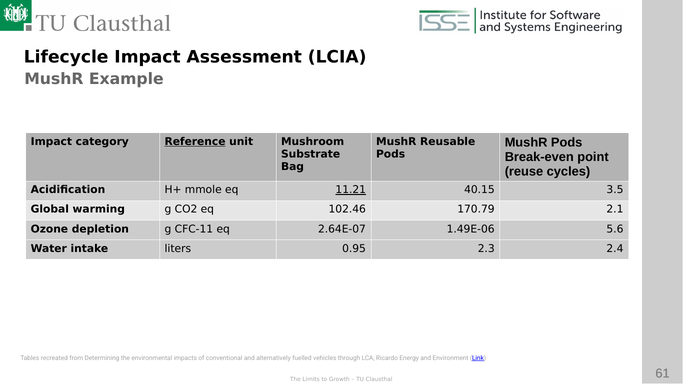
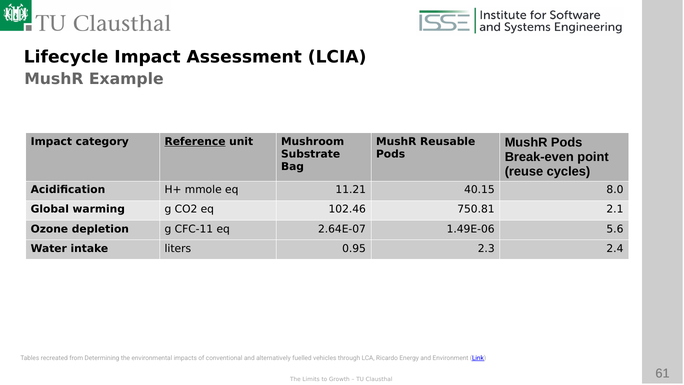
11.21 underline: present -> none (351, 190)
3.5: 3.5 -> 8.0 (615, 190)
170.79: 170.79 -> 750.81 (476, 209)
